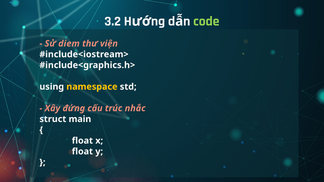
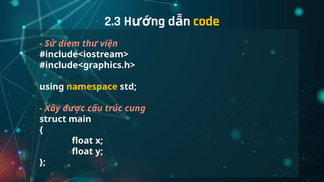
3.2: 3.2 -> 2.3 (113, 21)
code colour: light green -> yellow (206, 21)
đứng: đứng -> được (74, 108)
nhắc: nhắc -> cung (135, 108)
